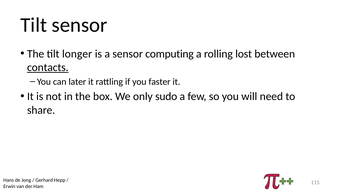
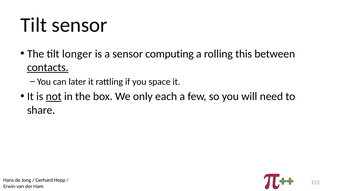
lost: lost -> this (244, 54)
faster: faster -> space (160, 82)
not underline: none -> present (54, 97)
sudo: sudo -> each (166, 97)
